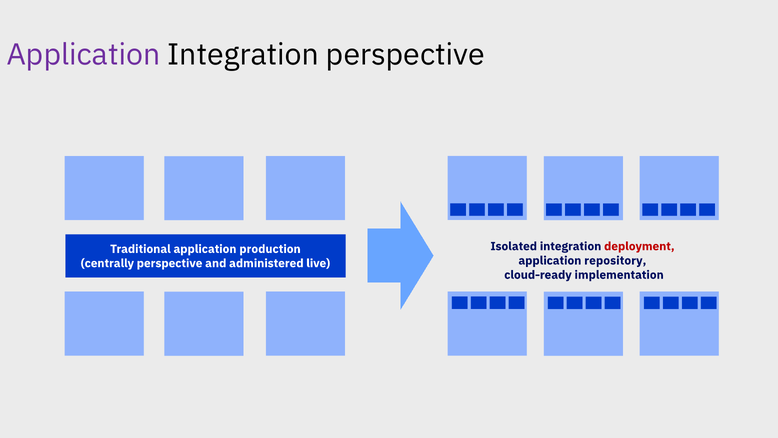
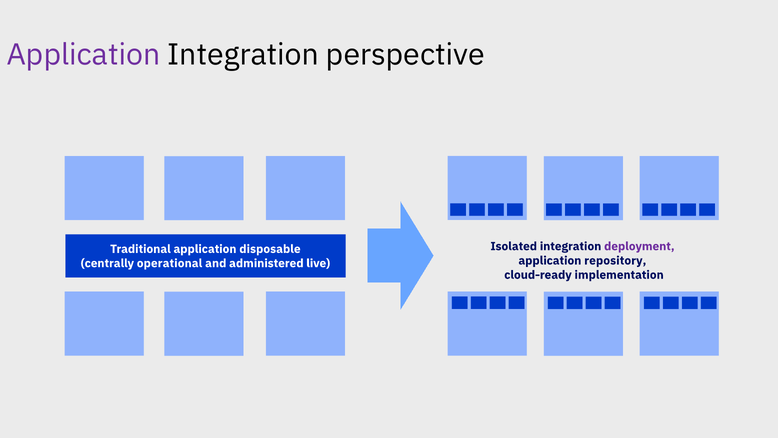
deployment colour: red -> purple (639, 246)
production: production -> disposable (270, 249)
centrally perspective: perspective -> operational (170, 263)
